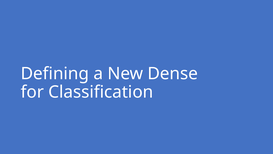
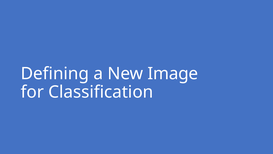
Dense: Dense -> Image (173, 73)
